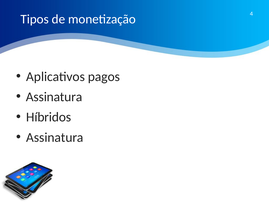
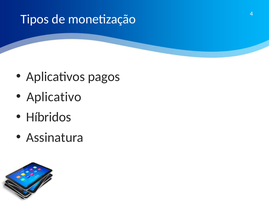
Assinatura: Assinatura -> Aplicativo (54, 97)
